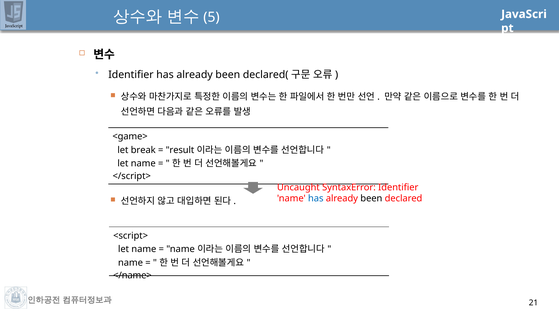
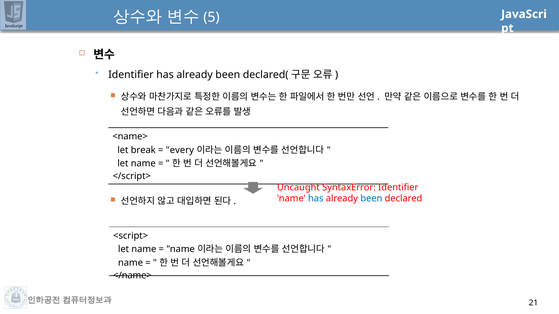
<game>: <game> -> <name> (130, 137)
result: result -> every (180, 150)
been colour: black -> blue (371, 199)
